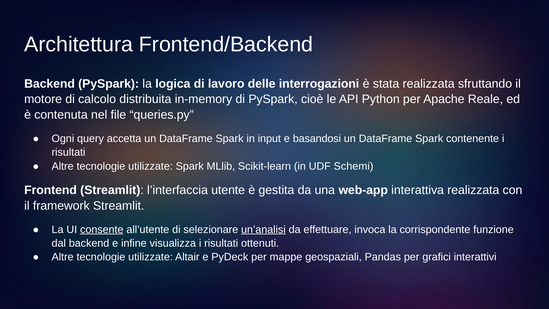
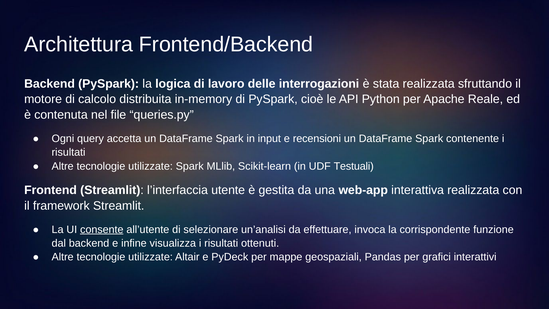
basandosi: basandosi -> recensioni (317, 139)
Schemi: Schemi -> Testuali (354, 166)
un’analisi underline: present -> none (263, 229)
